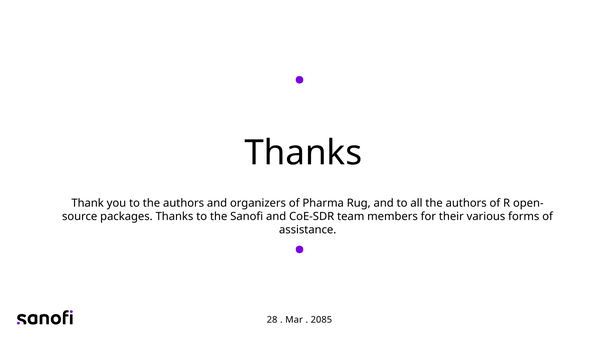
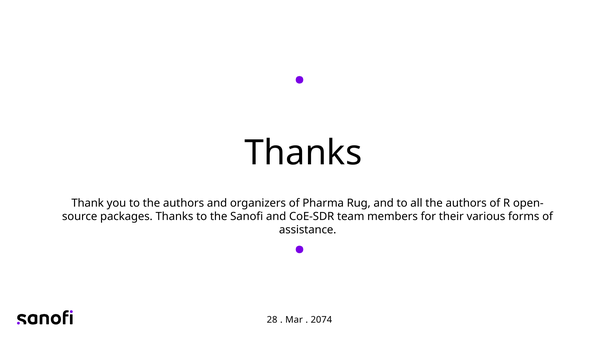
2085: 2085 -> 2074 (321, 320)
